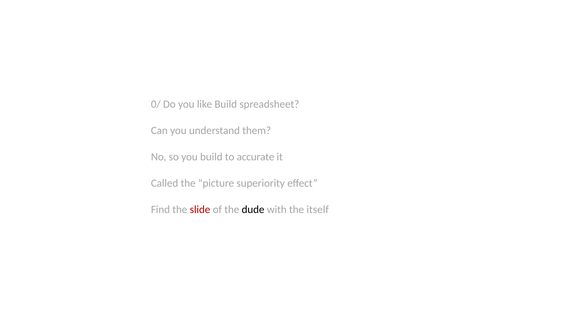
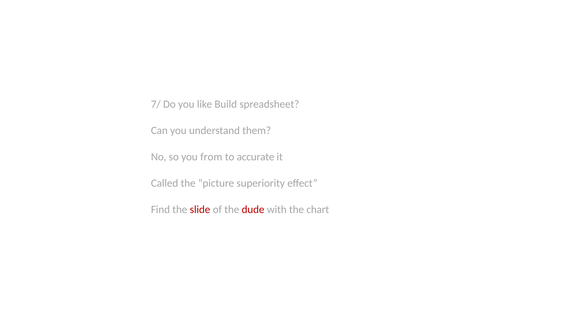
0/: 0/ -> 7/ (156, 104)
you build: build -> from (211, 157)
dude colour: black -> red (253, 210)
itself: itself -> chart (318, 210)
